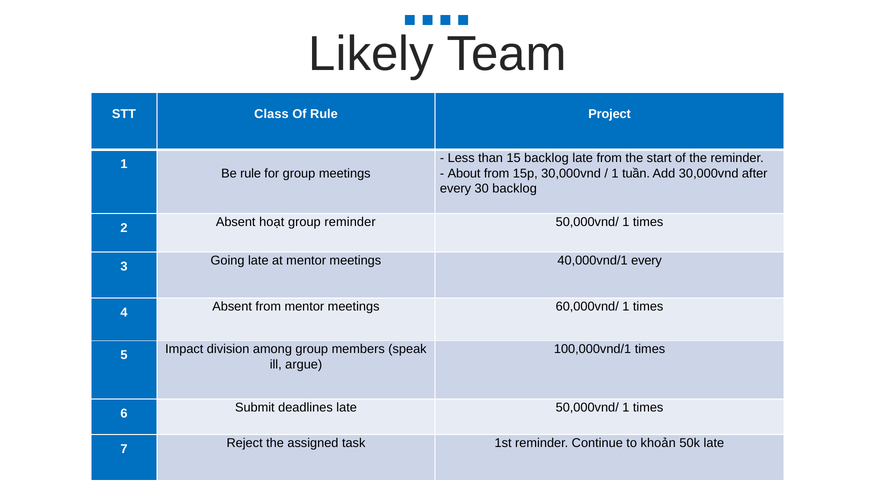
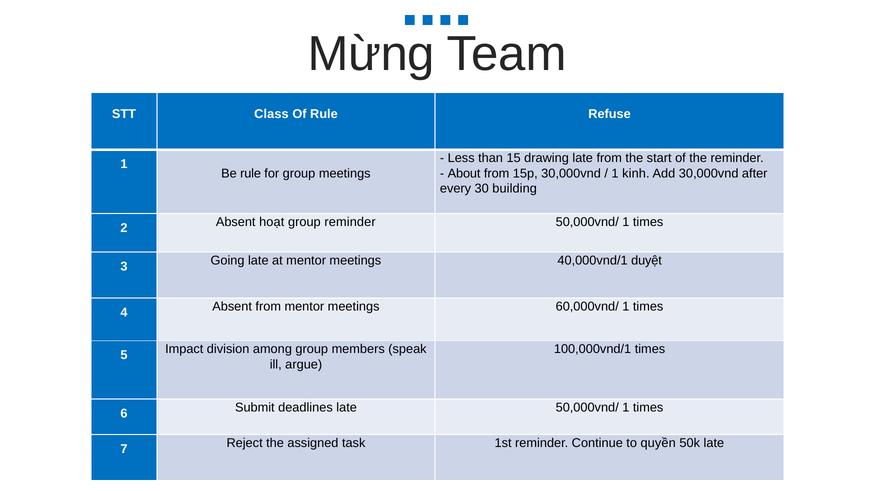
Likely: Likely -> Mừng (371, 54)
Project: Project -> Refuse (610, 114)
15 backlog: backlog -> drawing (547, 158)
tuần: tuần -> kinh (636, 173)
30 backlog: backlog -> building (515, 189)
40,000vnd/1 every: every -> duyệt (646, 261)
khoản: khoản -> quyền (658, 443)
